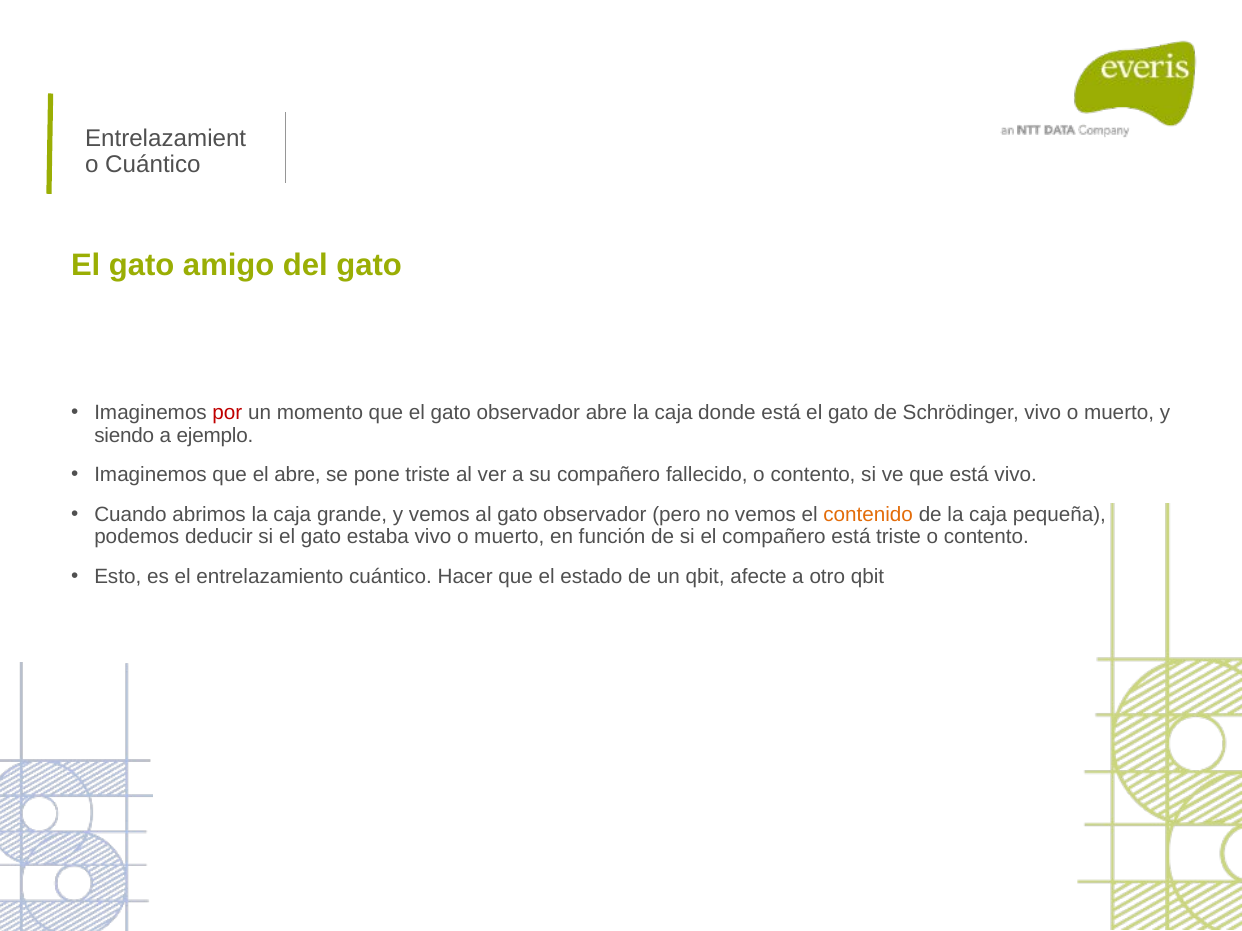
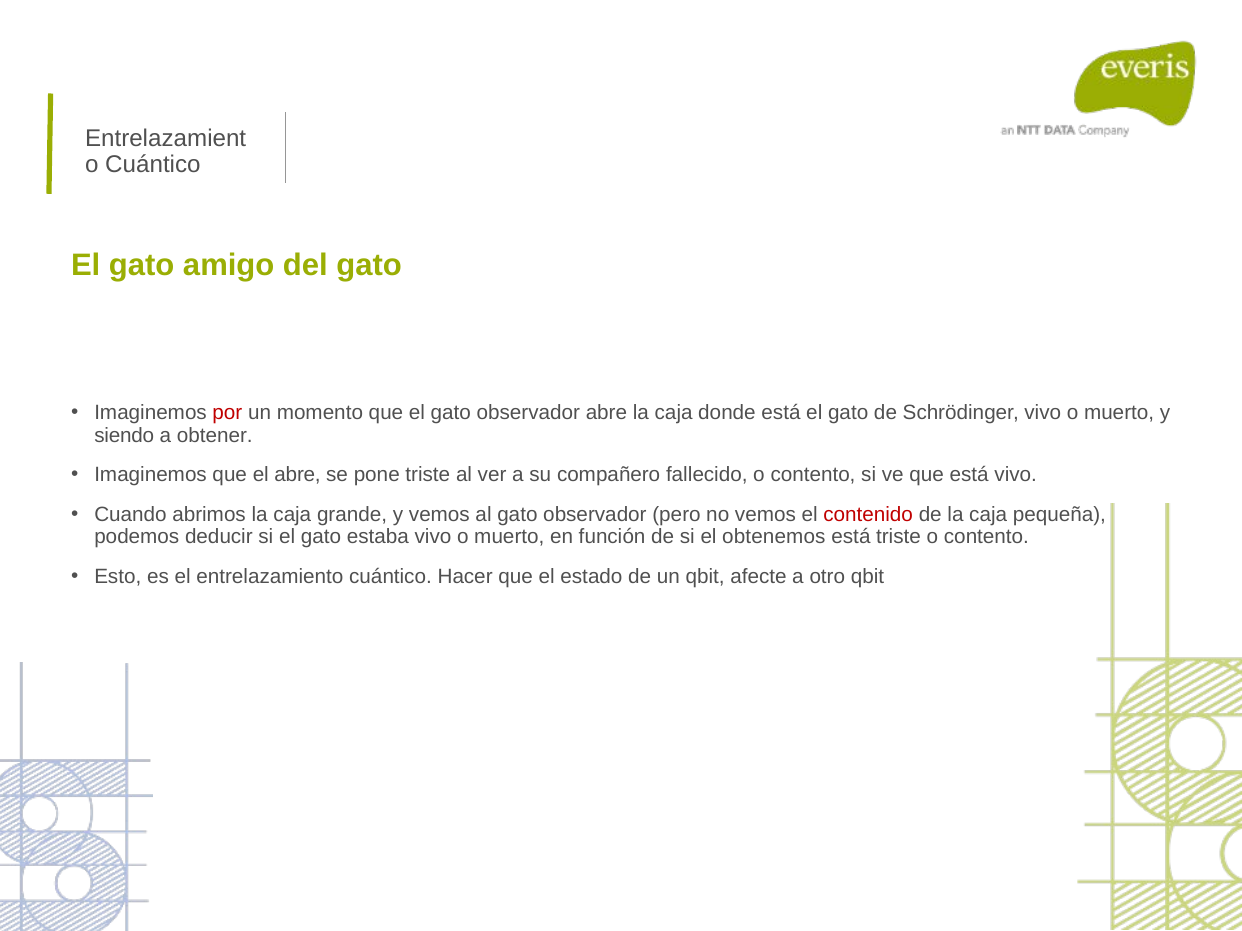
ejemplo: ejemplo -> obtener (215, 435)
contenido colour: orange -> red (868, 515)
el compañero: compañero -> obtenemos (774, 537)
